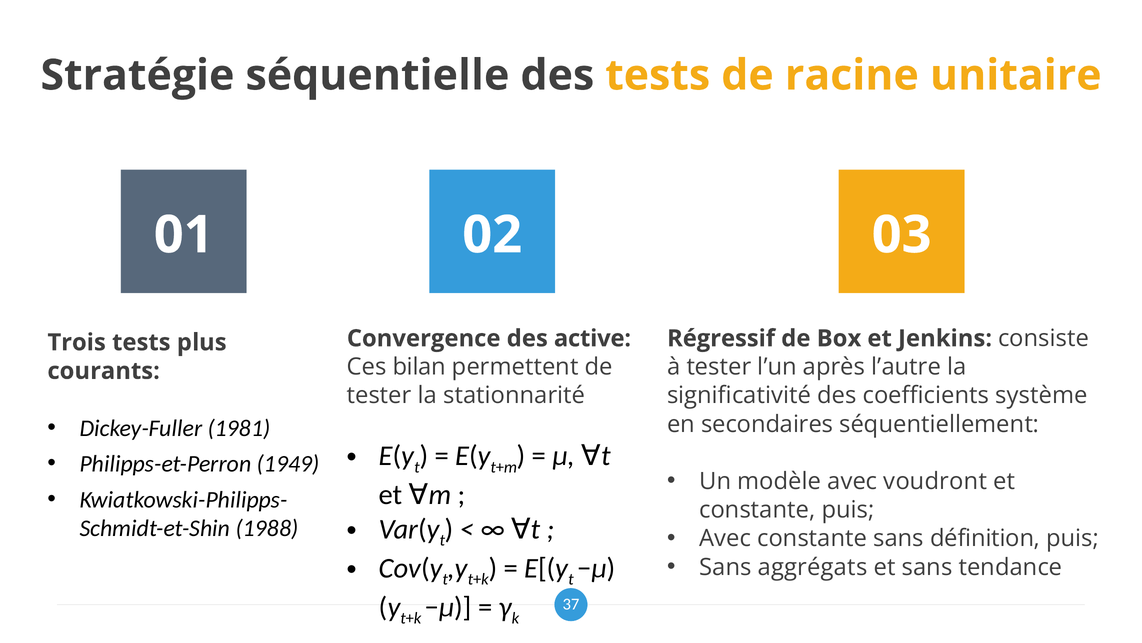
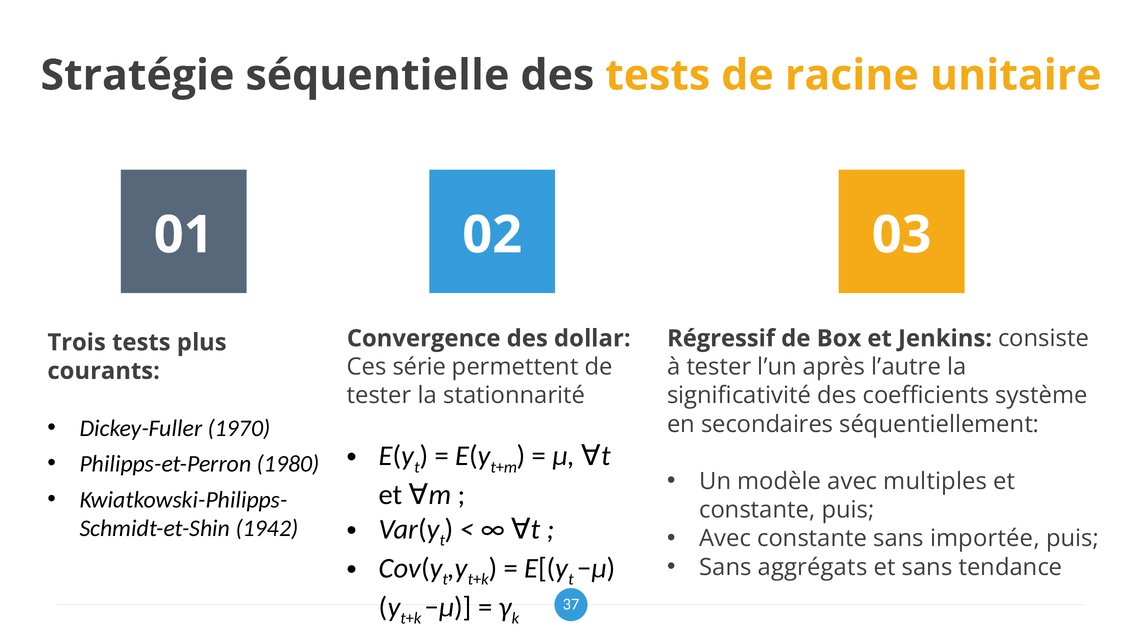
active: active -> dollar (592, 338)
bilan: bilan -> série (419, 367)
1981: 1981 -> 1970 (239, 428)
1949: 1949 -> 1980 (288, 464)
voudront: voudront -> multiples (935, 481)
1988: 1988 -> 1942 (267, 528)
définition: définition -> importée (985, 538)
